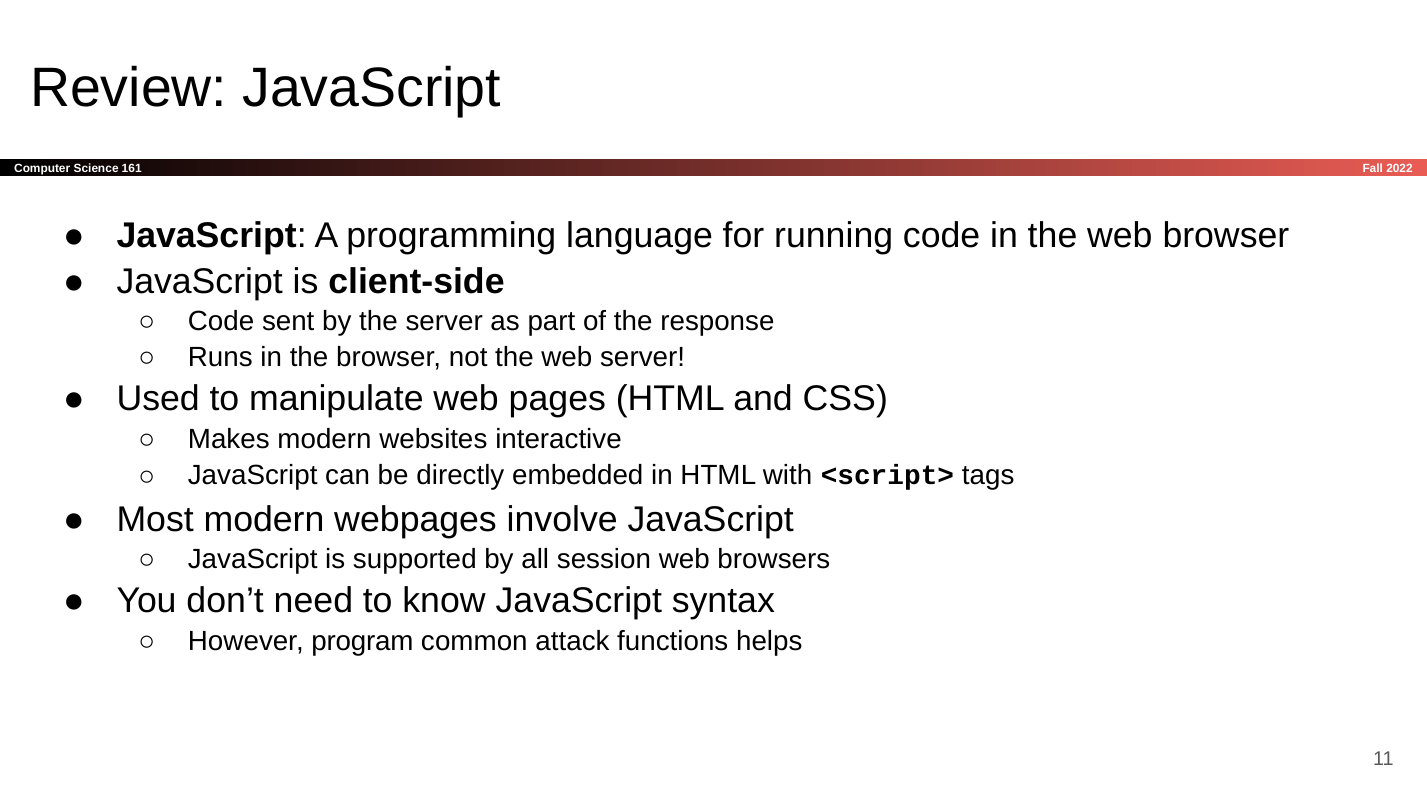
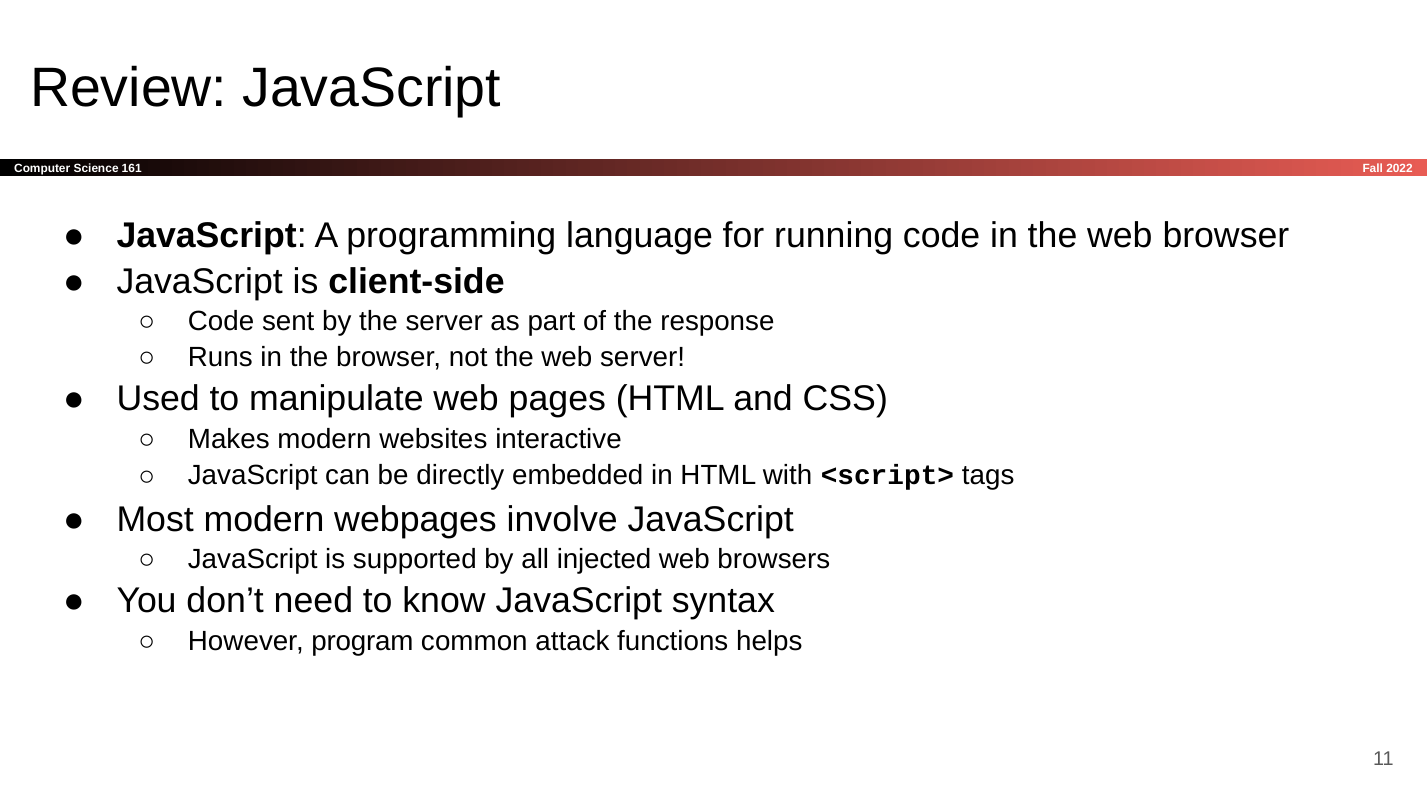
session: session -> injected (604, 559)
